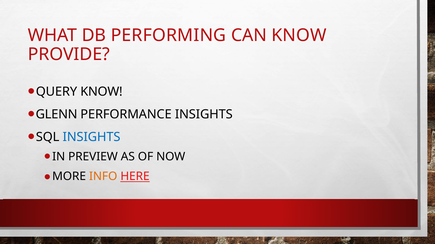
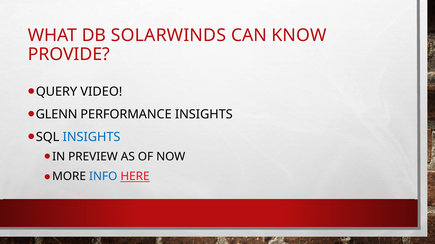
PERFORMING: PERFORMING -> SOLARWINDS (168, 36)
QUERY KNOW: KNOW -> VIDEO (101, 92)
INFO colour: orange -> blue (103, 177)
